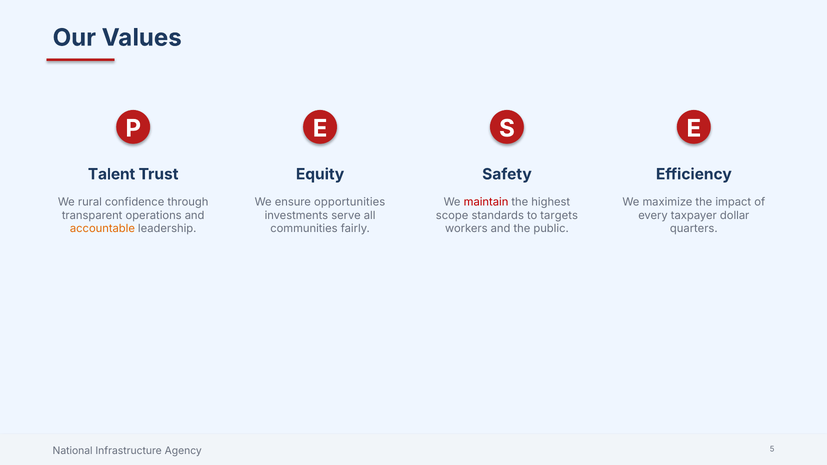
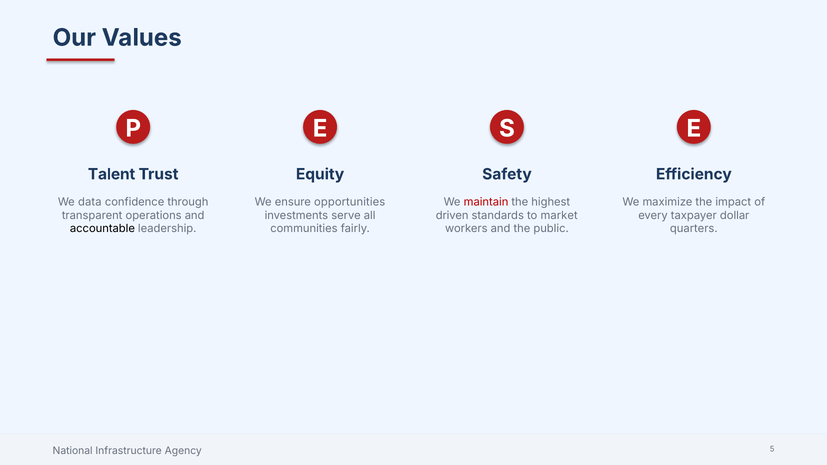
rural: rural -> data (90, 202)
scope: scope -> driven (452, 215)
targets: targets -> market (559, 215)
accountable colour: orange -> black (102, 229)
